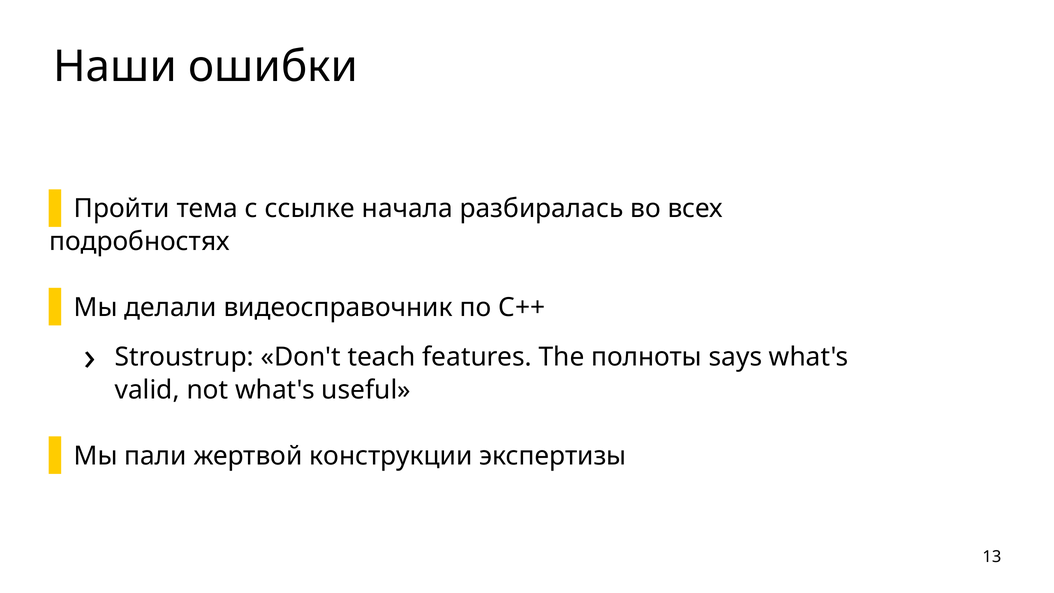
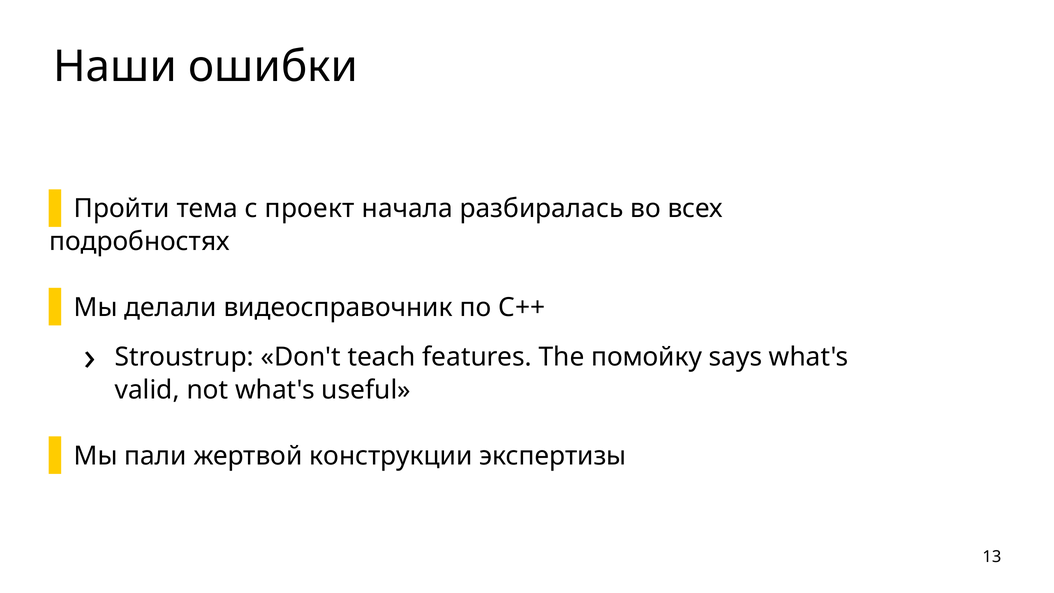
ссылке: ссылке -> проект (310, 209)
полноты: полноты -> помойку (647, 357)
